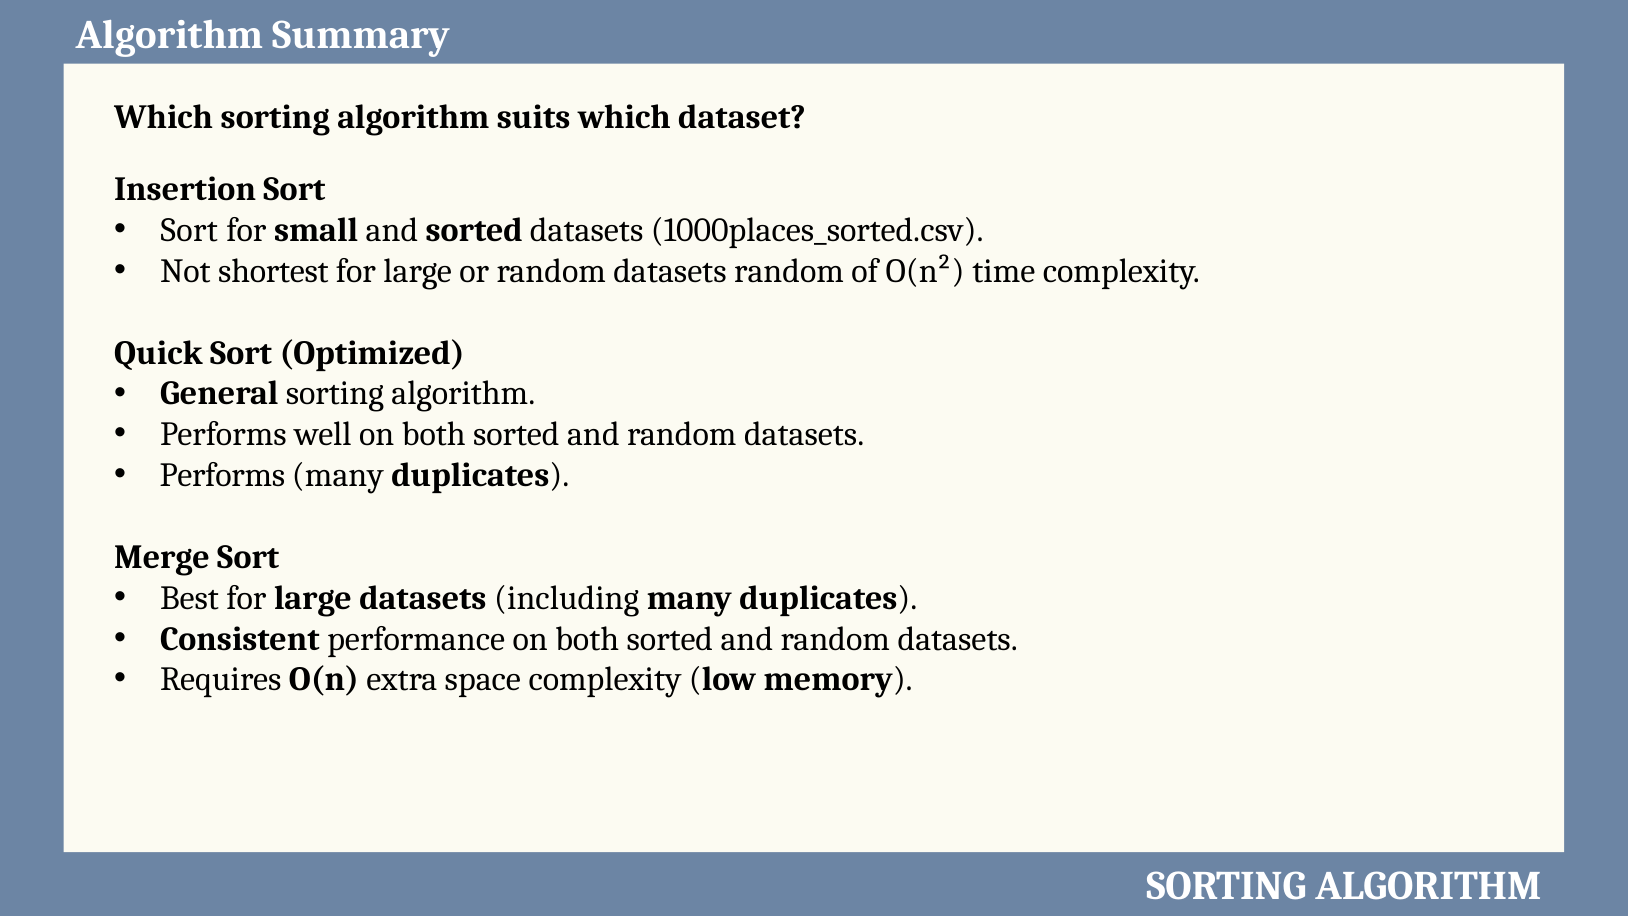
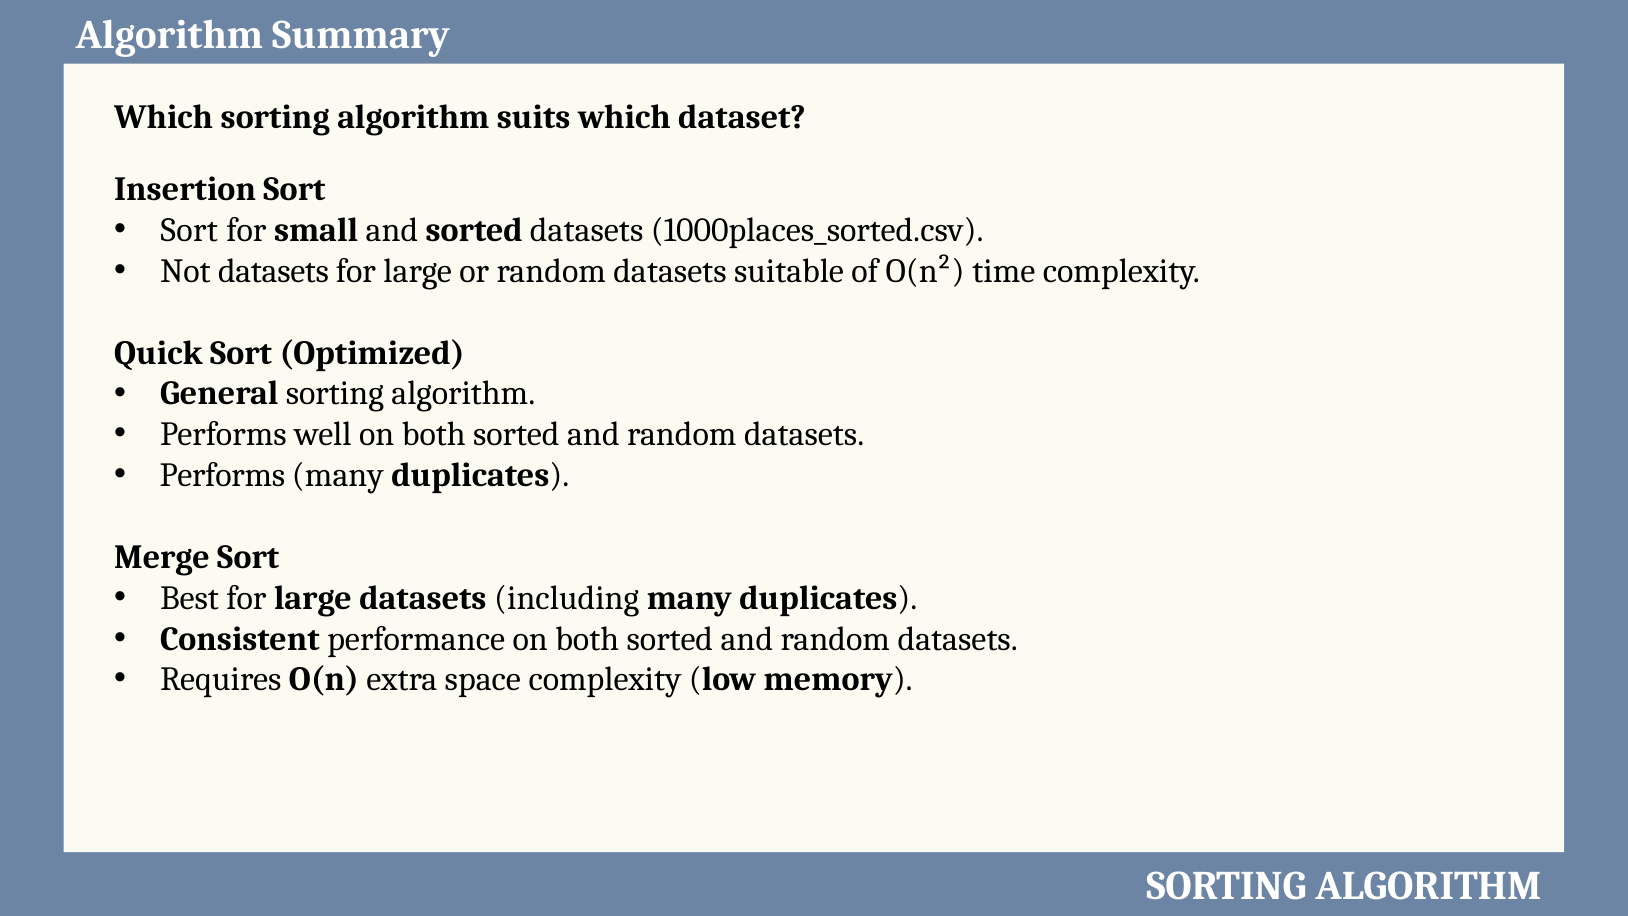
Not shortest: shortest -> datasets (273, 271)
datasets random: random -> suitable (789, 271)
